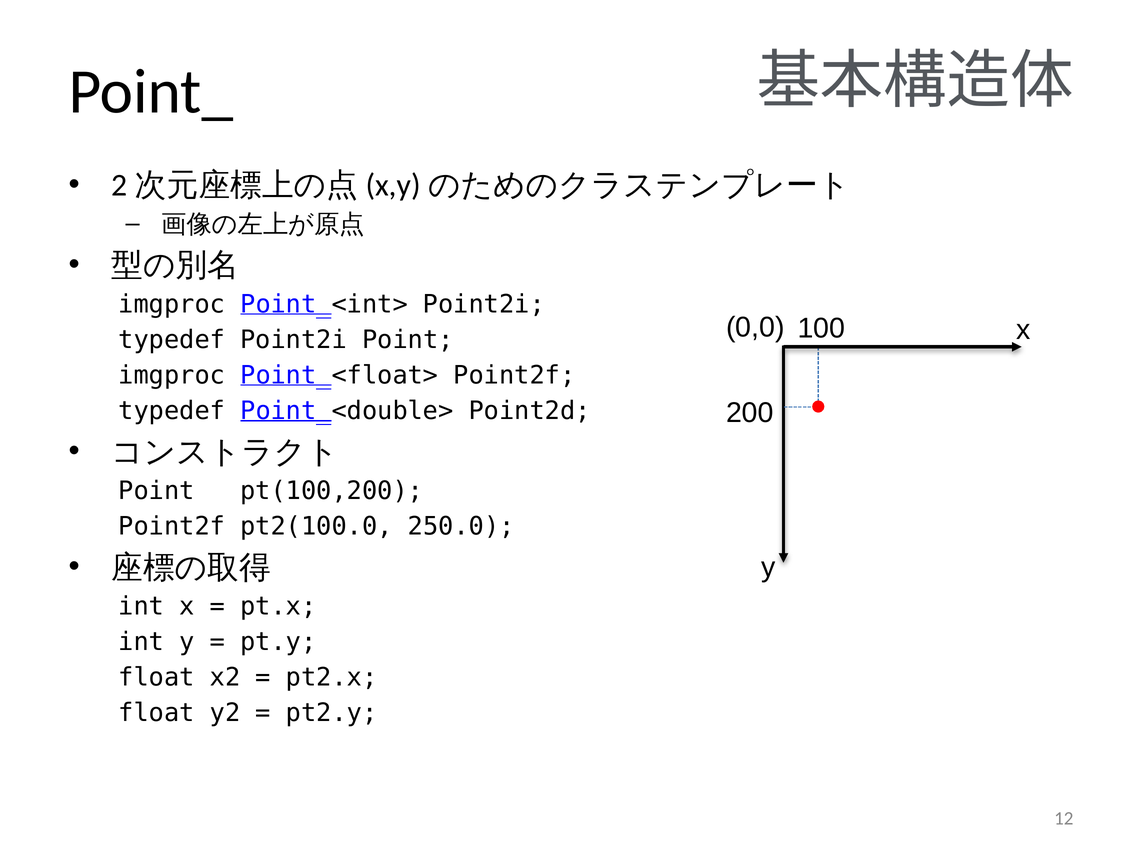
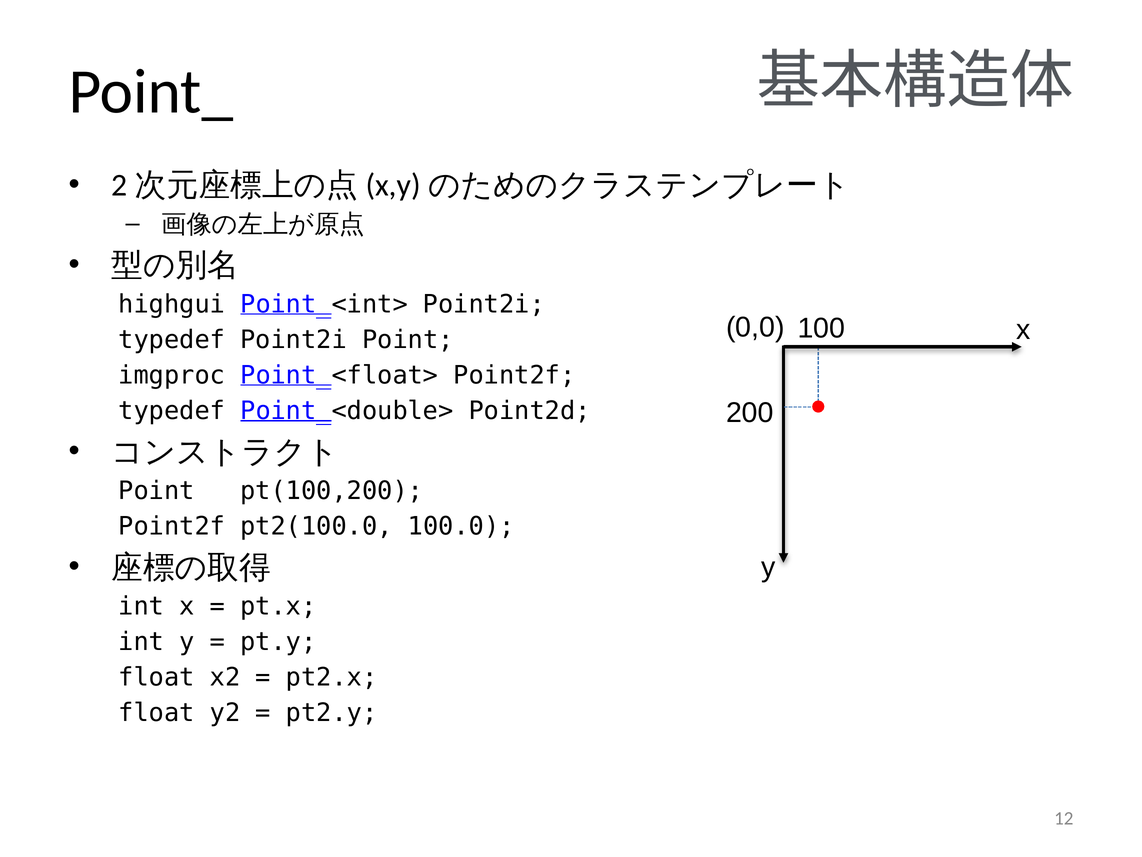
imgproc: imgproc -> highgui (172, 304)
250.0: 250.0 -> 100.0 (461, 526)
